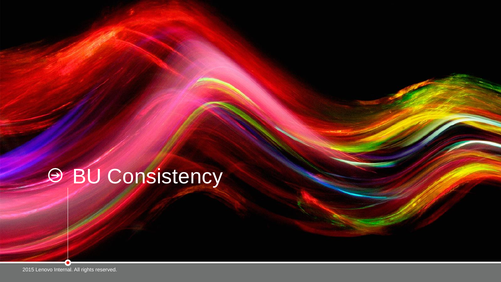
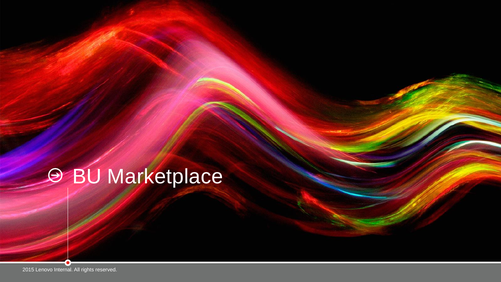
Consistency: Consistency -> Marketplace (165, 176)
